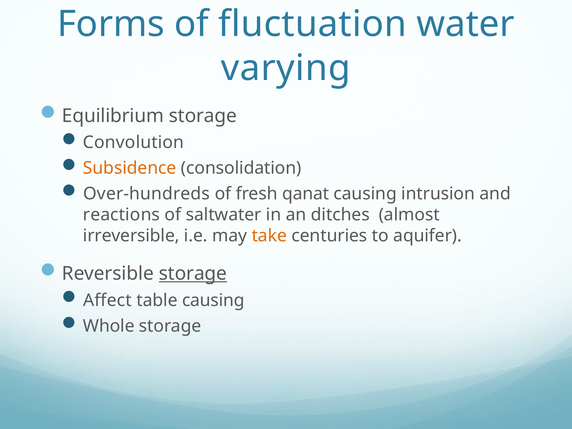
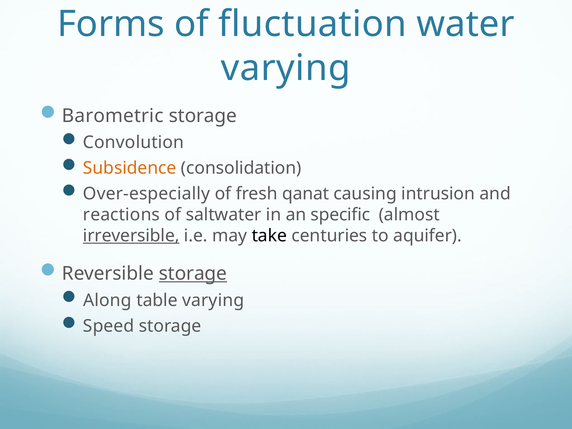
Equilibrium: Equilibrium -> Barometric (113, 116)
Over-hundreds: Over-hundreds -> Over-especially (147, 194)
ditches: ditches -> specific (340, 215)
irreversible underline: none -> present (131, 236)
take colour: orange -> black (269, 236)
Affect: Affect -> Along (107, 300)
table causing: causing -> varying (213, 300)
Whole: Whole -> Speed (109, 326)
